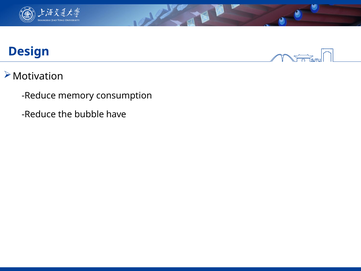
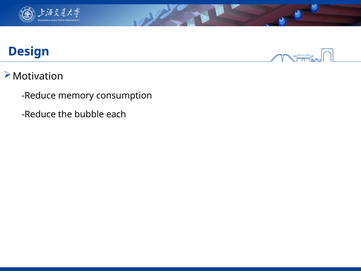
have: have -> each (116, 114)
